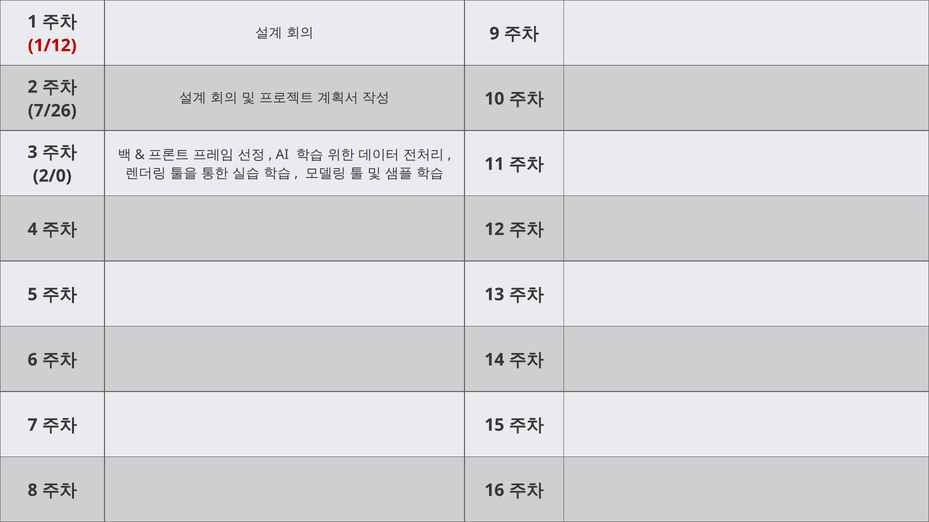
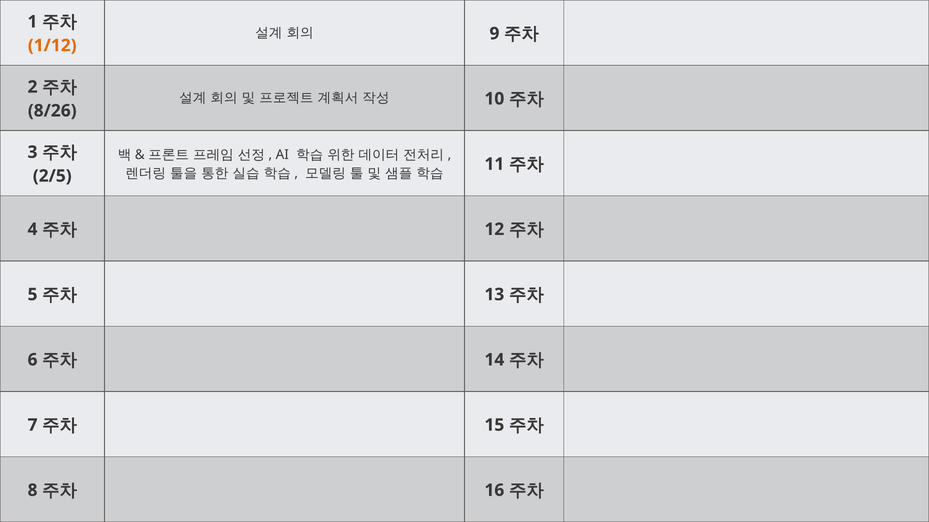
1/12 colour: red -> orange (52, 46)
7/26: 7/26 -> 8/26 (52, 111)
2/0: 2/0 -> 2/5 (52, 176)
